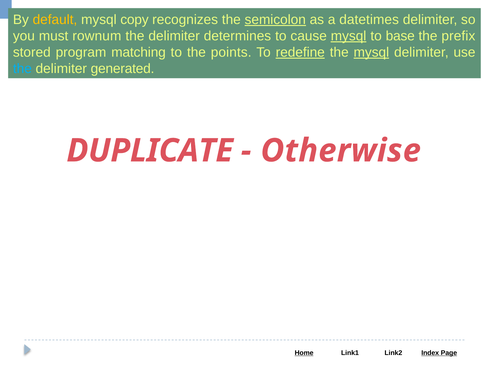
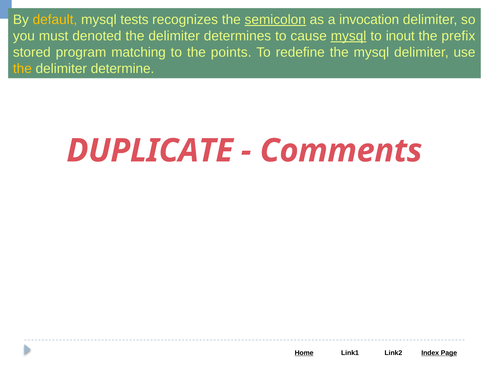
copy: copy -> tests (134, 20)
datetimes: datetimes -> invocation (369, 20)
rownum: rownum -> denoted (97, 36)
base: base -> inout (400, 36)
redefine underline: present -> none (300, 52)
mysql underline: present -> none (371, 52)
the colour: light blue -> yellow (22, 69)
generated: generated -> determine (123, 69)
Otherwise: Otherwise -> Comments (341, 151)
